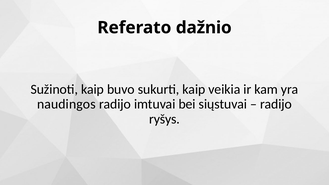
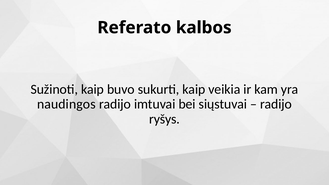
dažnio: dažnio -> kalbos (204, 28)
